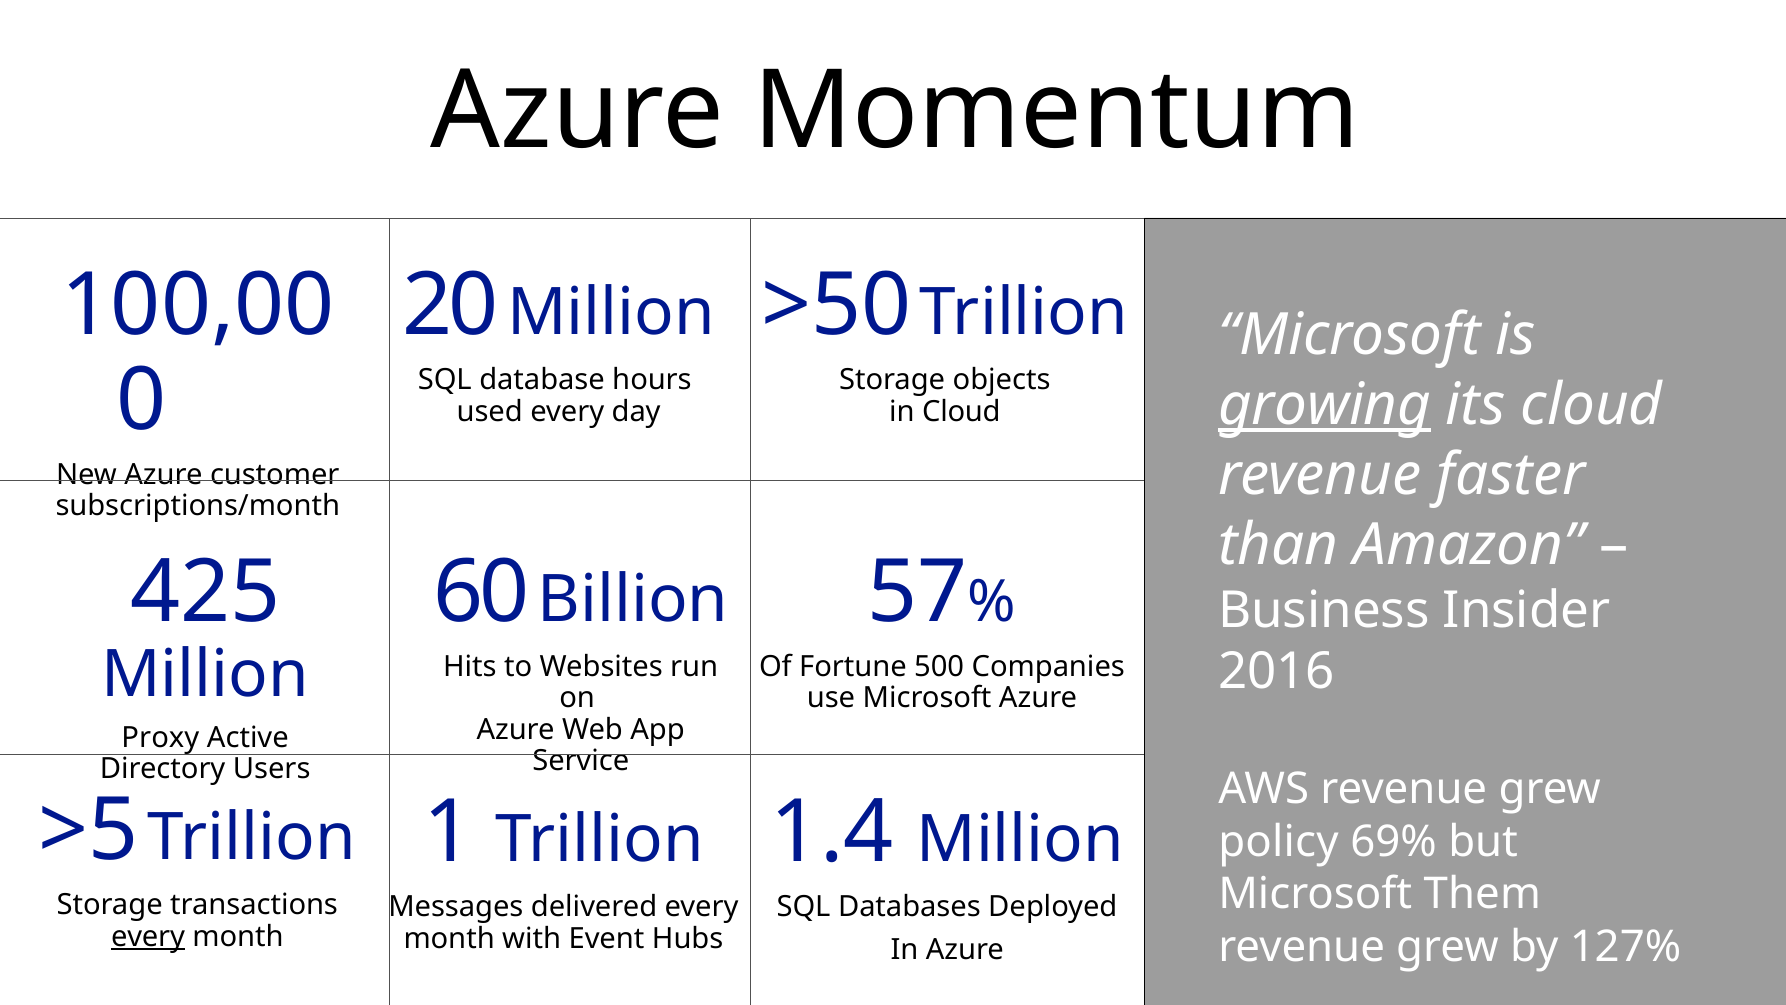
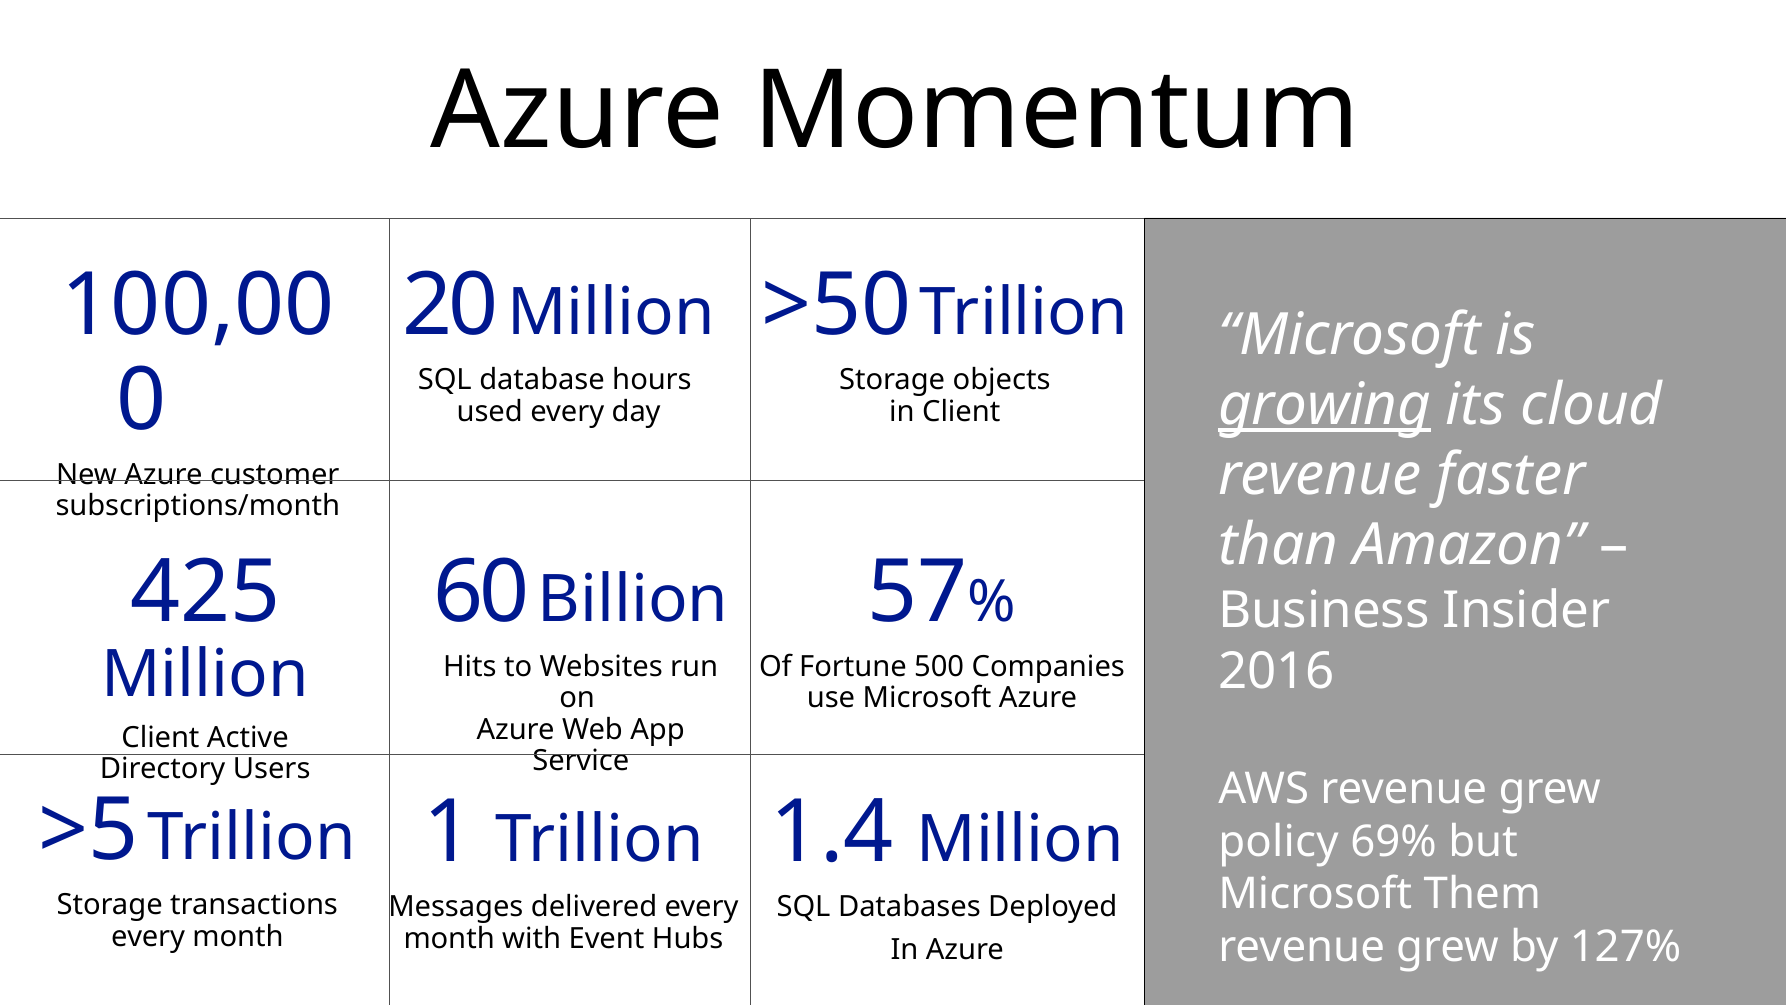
in Cloud: Cloud -> Client (961, 411)
Proxy: Proxy -> Client (160, 737)
every underline: present -> none (148, 936)
